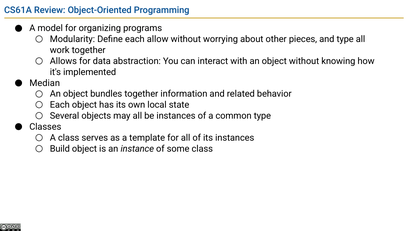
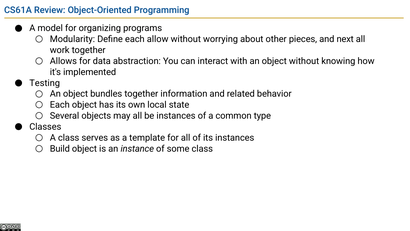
and type: type -> next (345, 39)
Median: Median -> Testing (45, 83)
